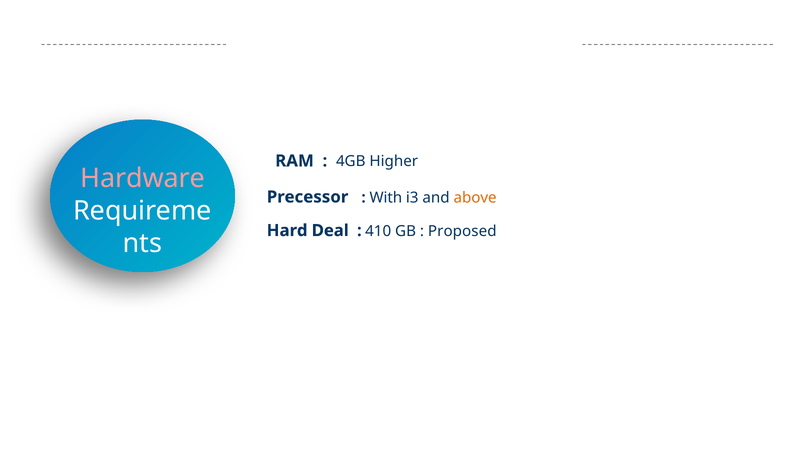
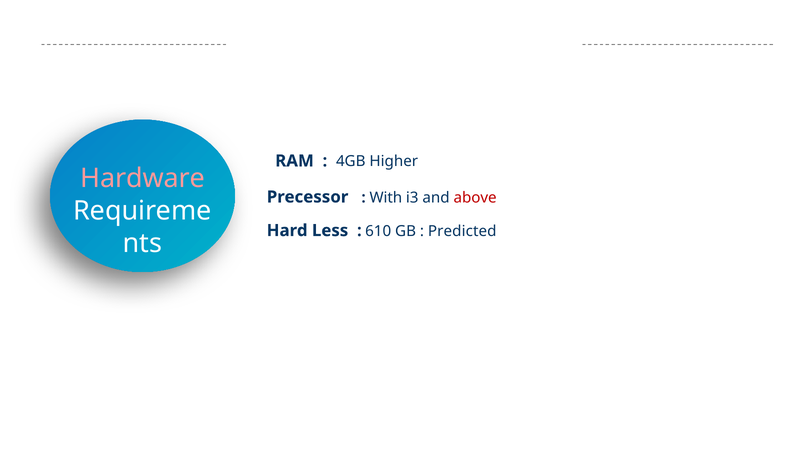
above colour: orange -> red (475, 198)
Deal: Deal -> Less (330, 231)
410: 410 -> 610 (378, 231)
Proposed: Proposed -> Predicted (462, 231)
